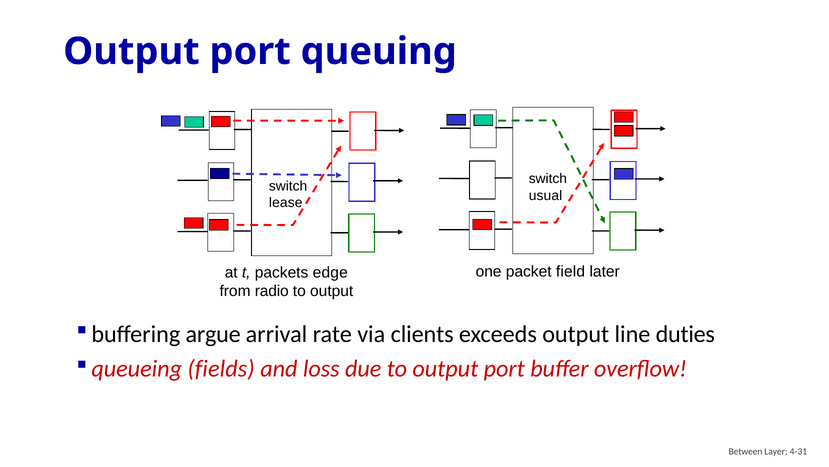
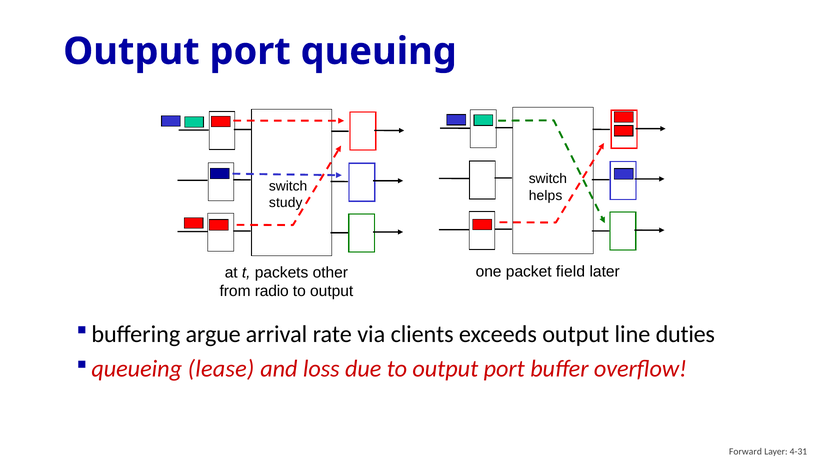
usual: usual -> helps (546, 195)
lease: lease -> study (286, 202)
edge: edge -> other (330, 272)
fields: fields -> lease (221, 368)
Between: Between -> Forward (745, 451)
